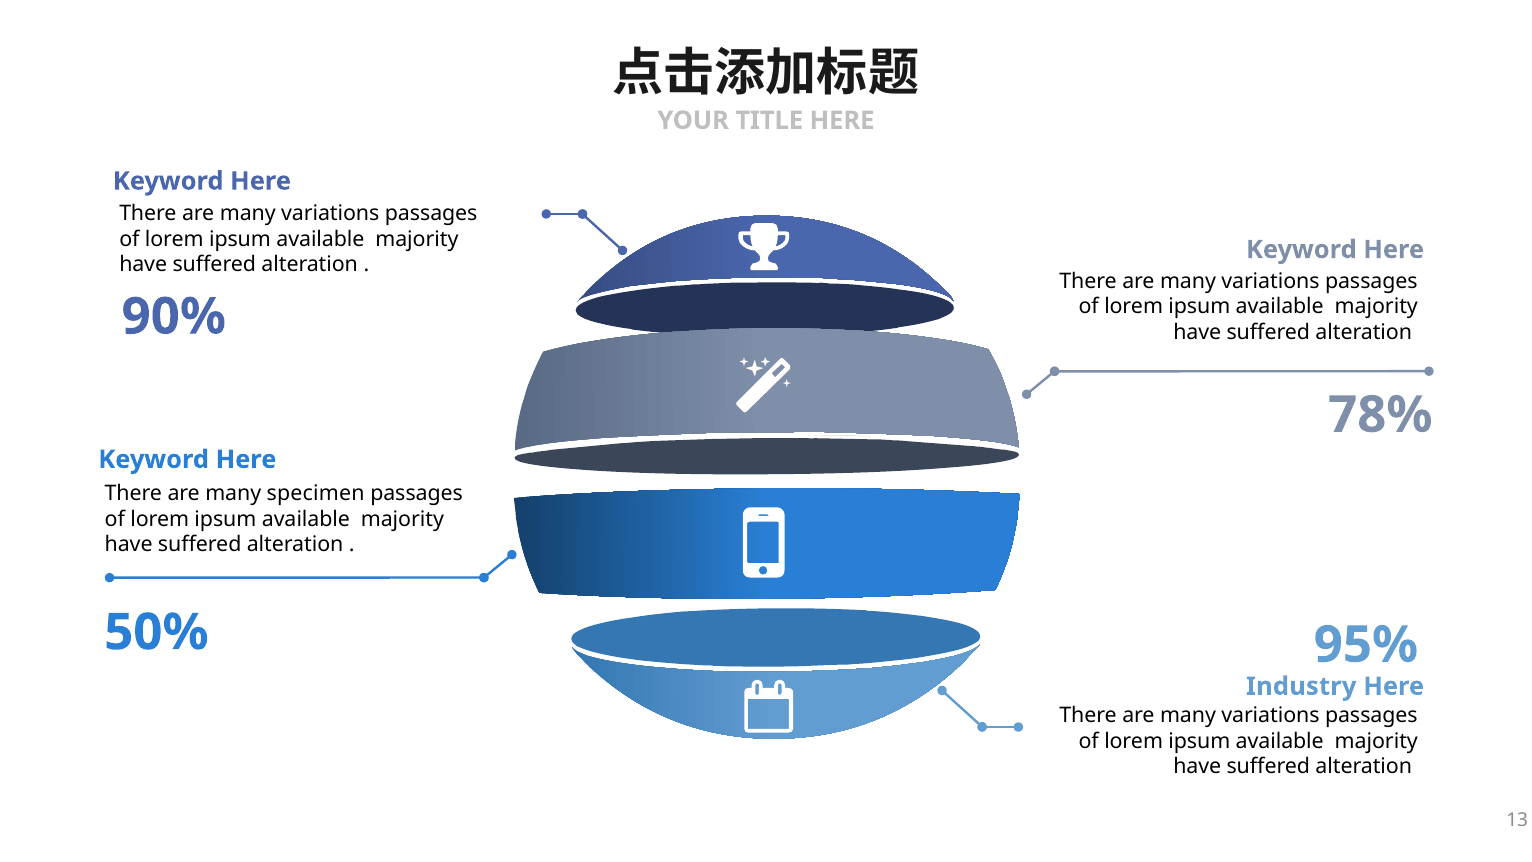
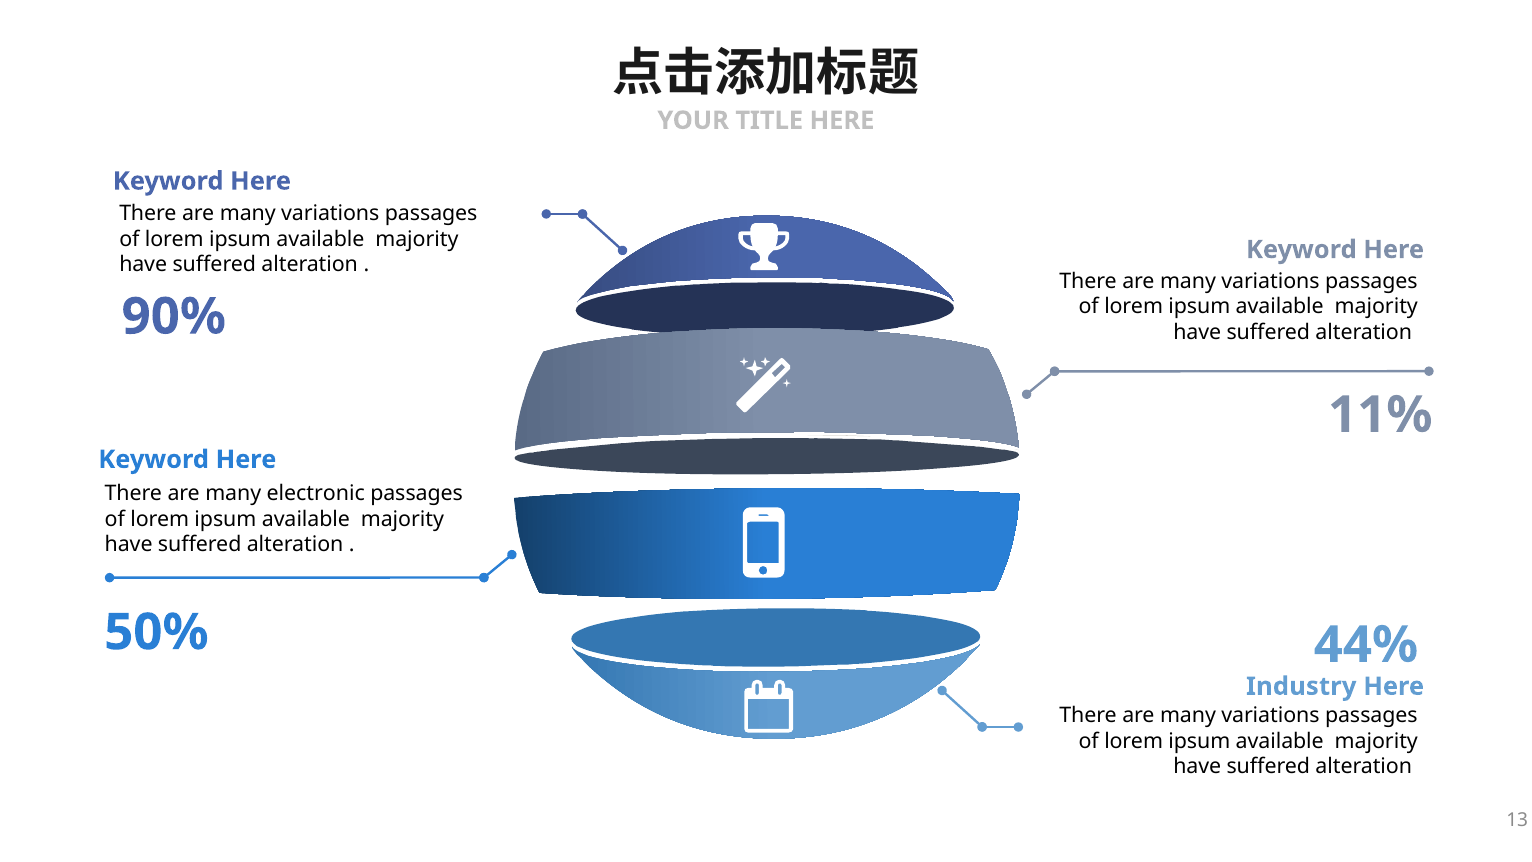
78%: 78% -> 11% (1380, 415)
specimen: specimen -> electronic (316, 493)
95%: 95% -> 44% (1366, 645)
